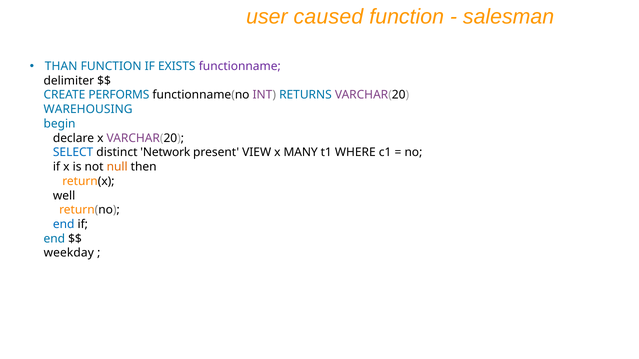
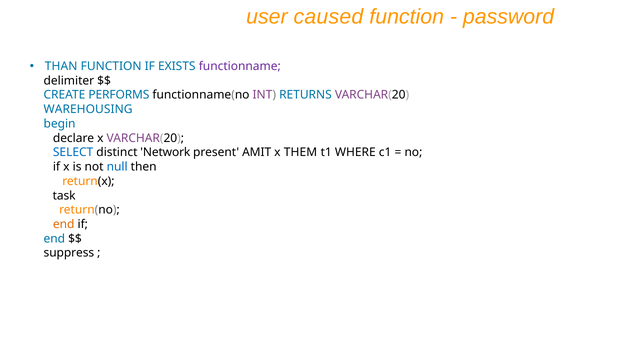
salesman: salesman -> password (509, 17)
VIEW: VIEW -> AMIT (257, 153)
MANY: MANY -> THEM (301, 153)
null colour: orange -> blue (117, 167)
well: well -> task (64, 196)
end colour: blue -> orange (64, 225)
weekday: weekday -> suppress (69, 253)
